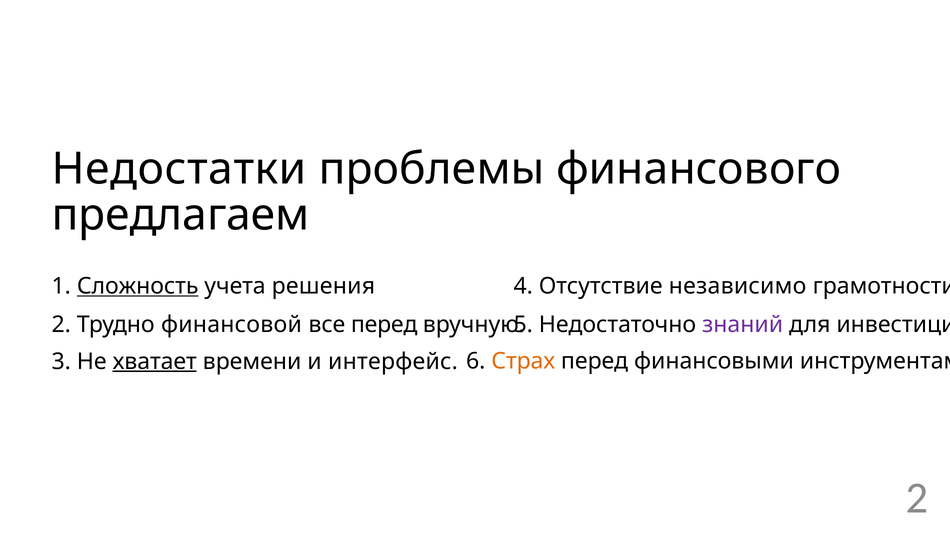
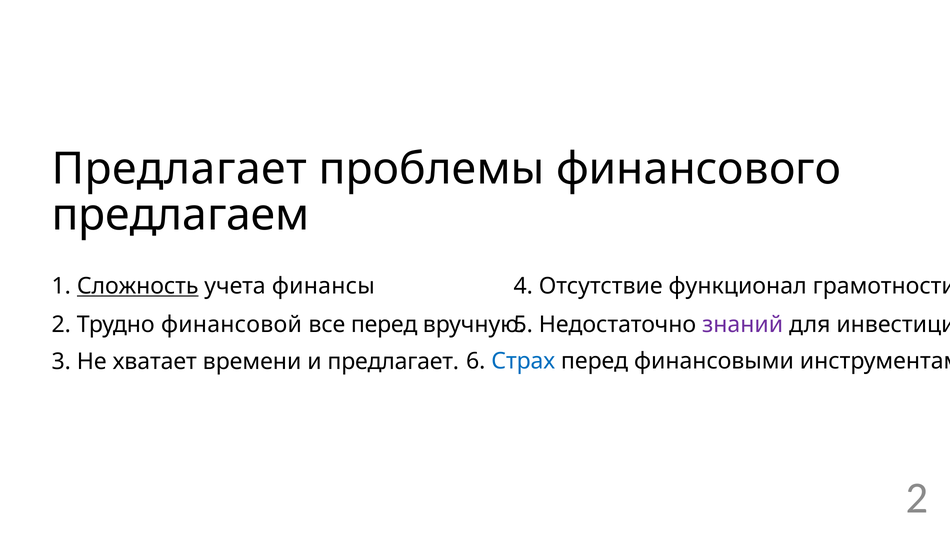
Недостатки: Недостатки -> Предлагает (179, 169)
решения: решения -> финансы (323, 286)
независимо: независимо -> функционал (738, 286)
Страх colour: orange -> blue (523, 361)
хватает underline: present -> none (155, 362)
и интерфейс: интерфейс -> предлагает (393, 362)
